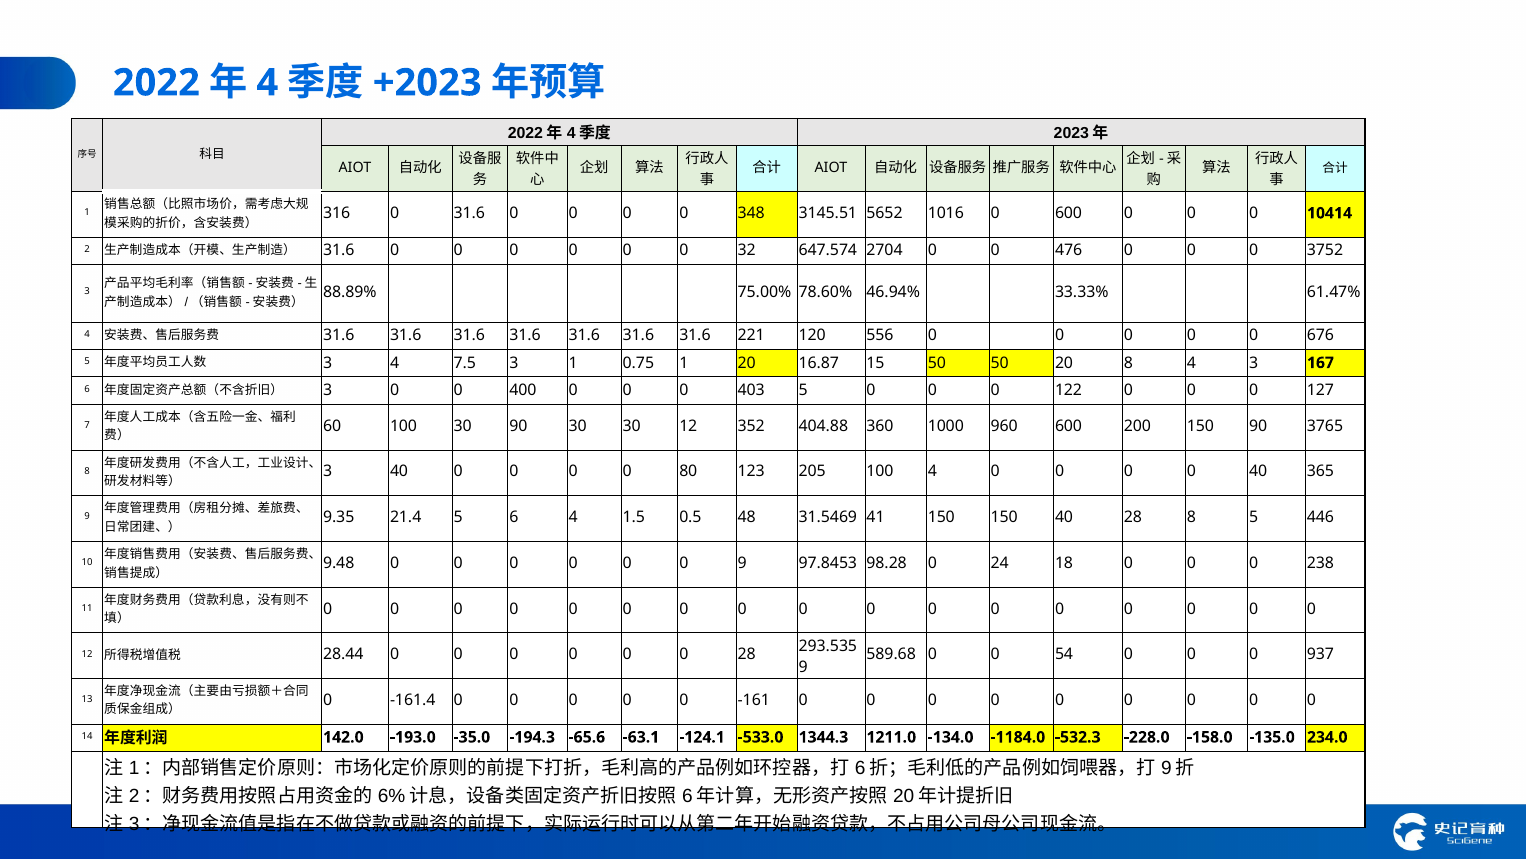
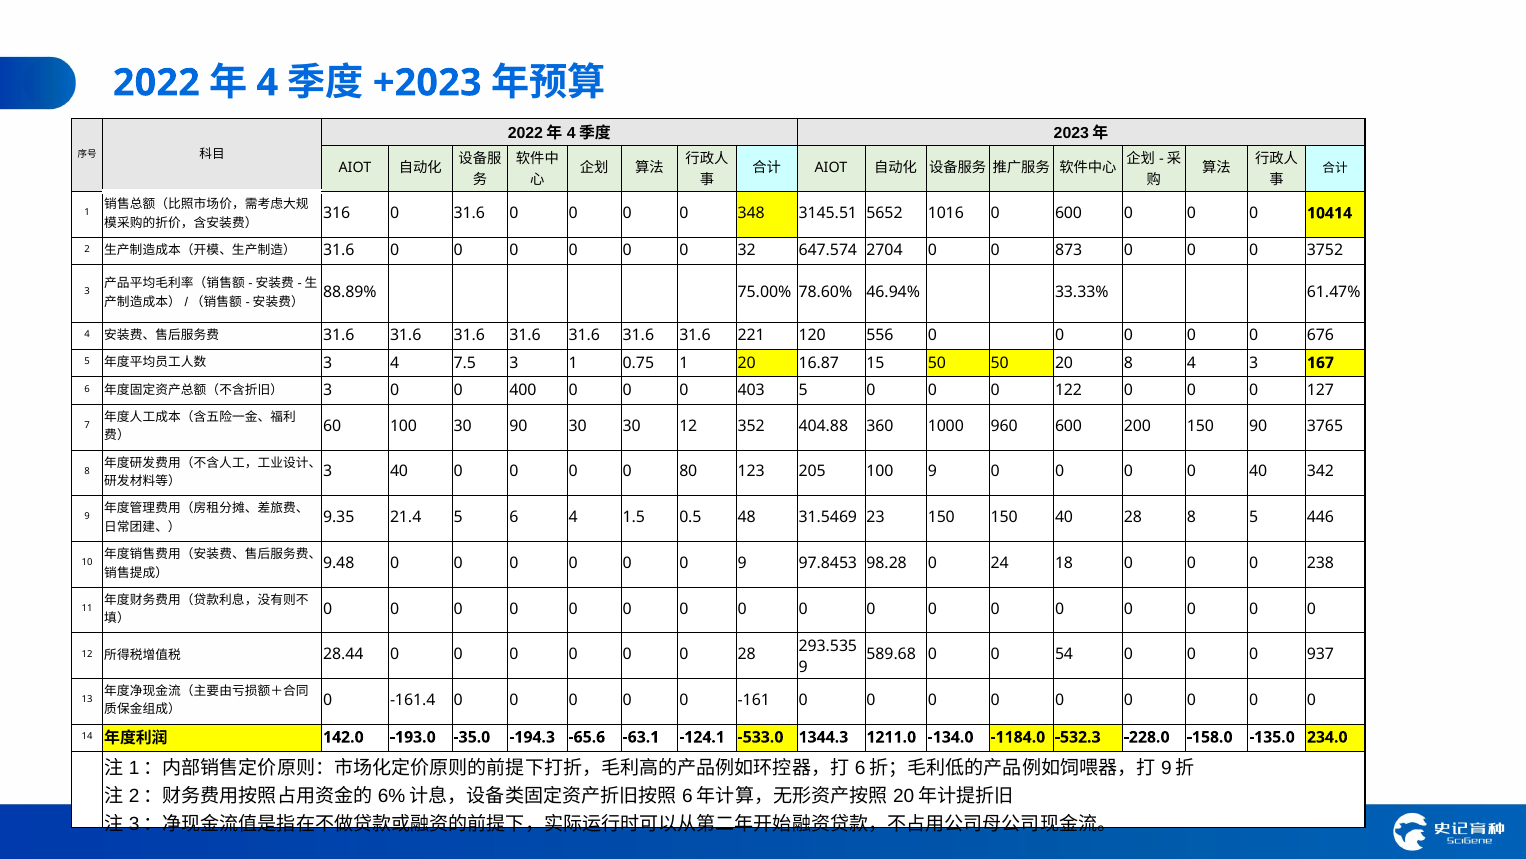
476: 476 -> 873 (1069, 250)
100 4: 4 -> 9 (932, 471)
365: 365 -> 342 (1321, 471)
41: 41 -> 23 (876, 517)
